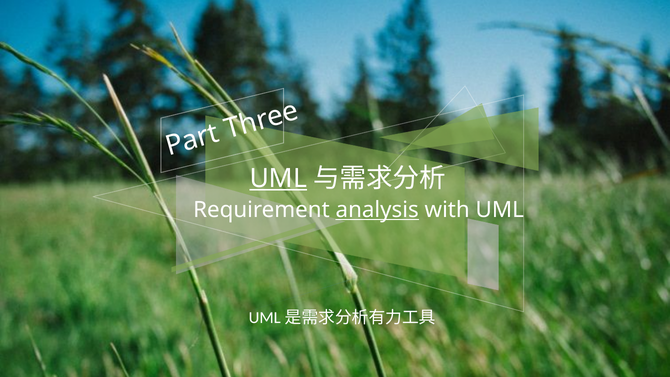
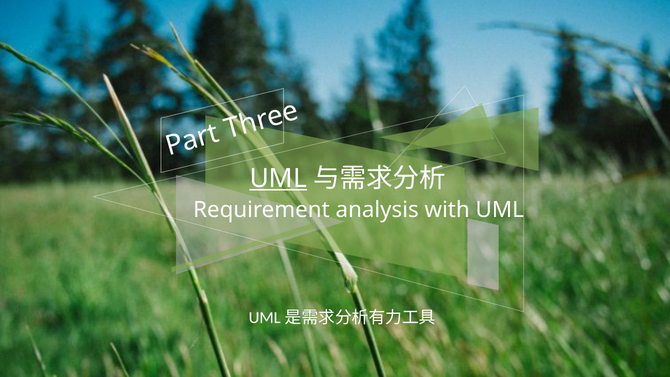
analysis underline: present -> none (377, 210)
